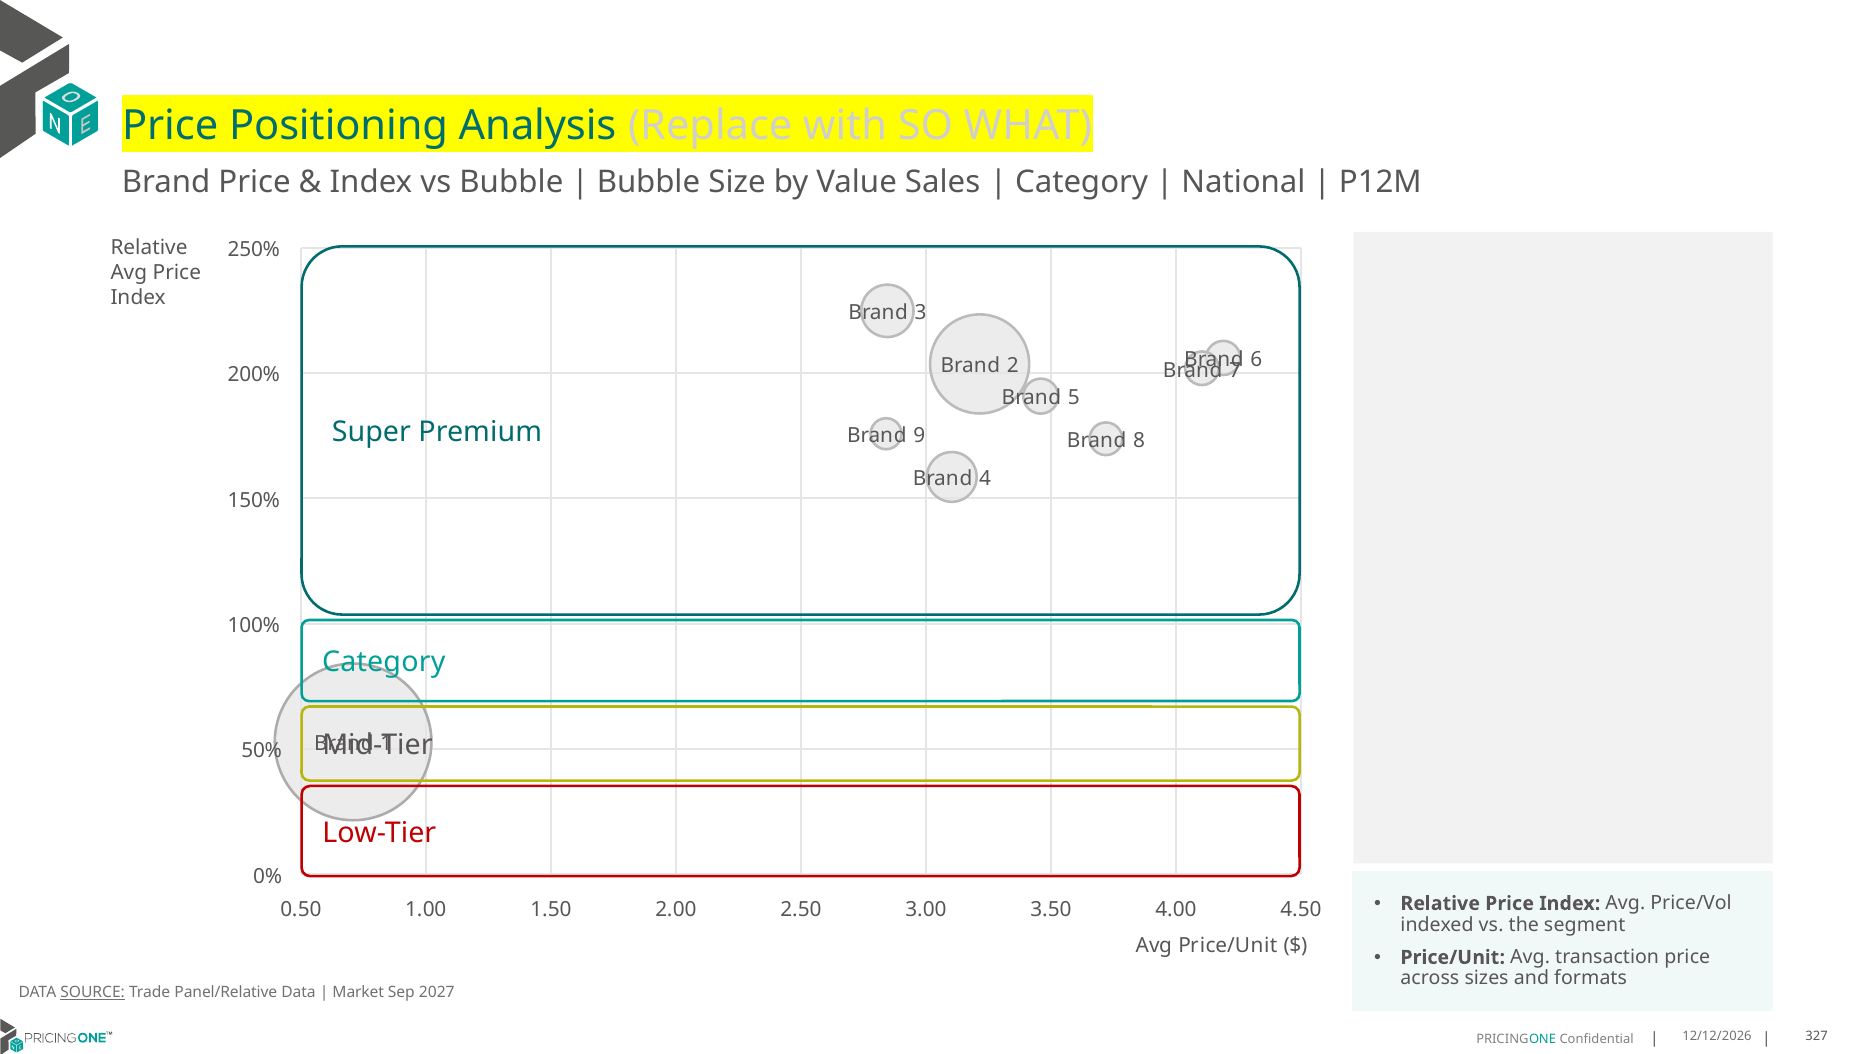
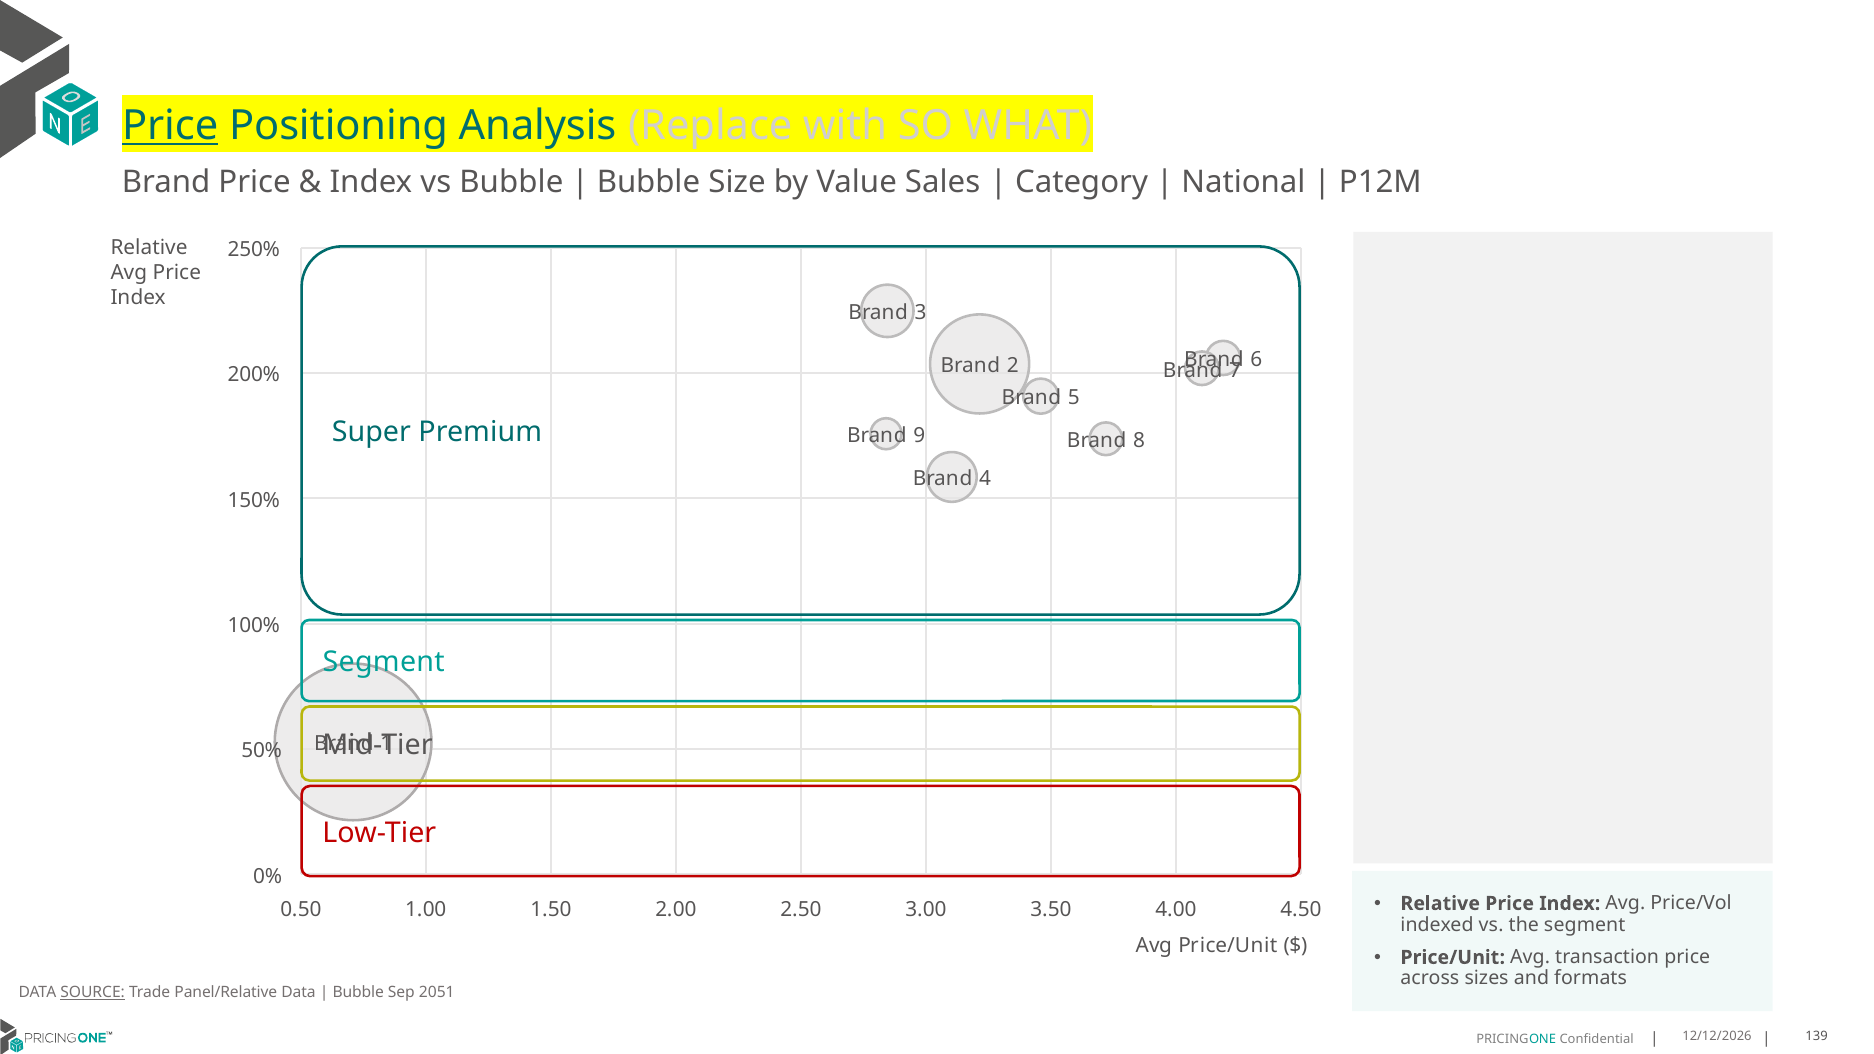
Price underline: none -> present (170, 126)
Category: Category -> Segment (384, 663)
Market: Market -> Bubble (358, 993)
2027: 2027 -> 2051 (437, 993)
327: 327 -> 139 (1817, 1036)
